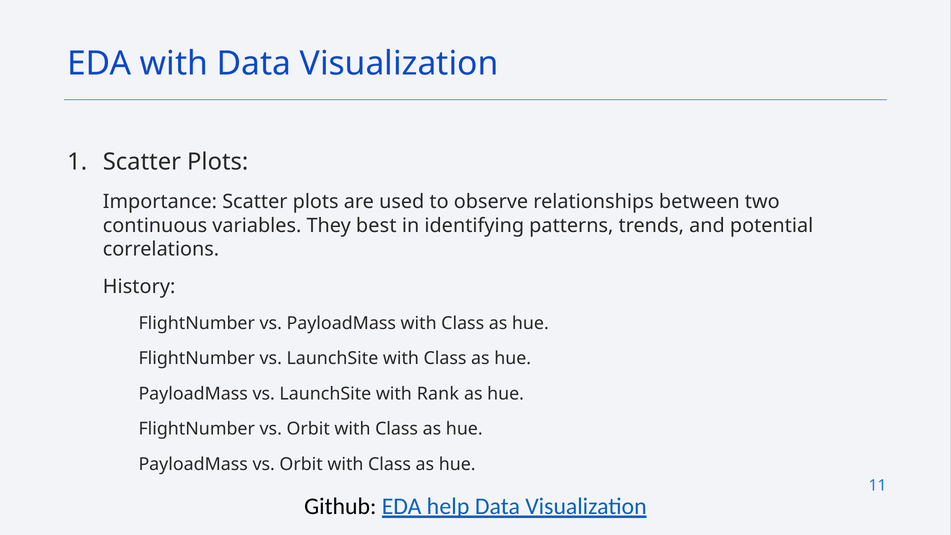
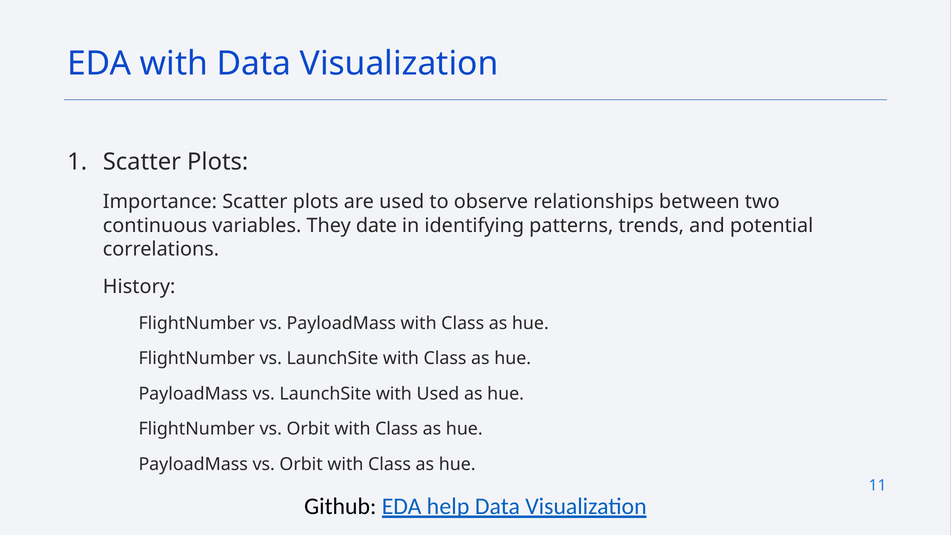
best: best -> date (376, 225)
with Rank: Rank -> Used (438, 394)
